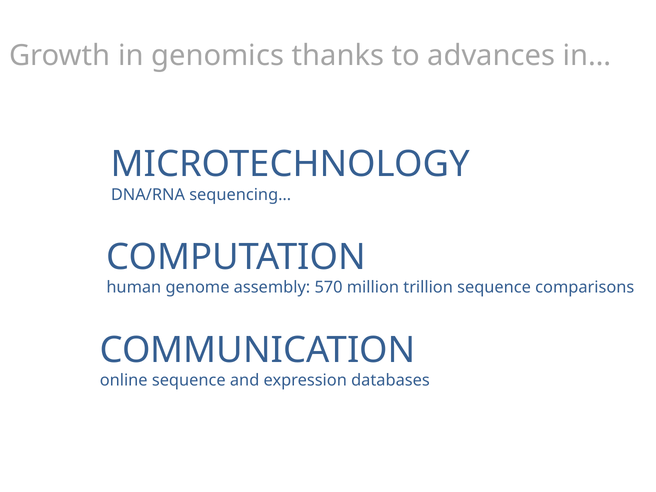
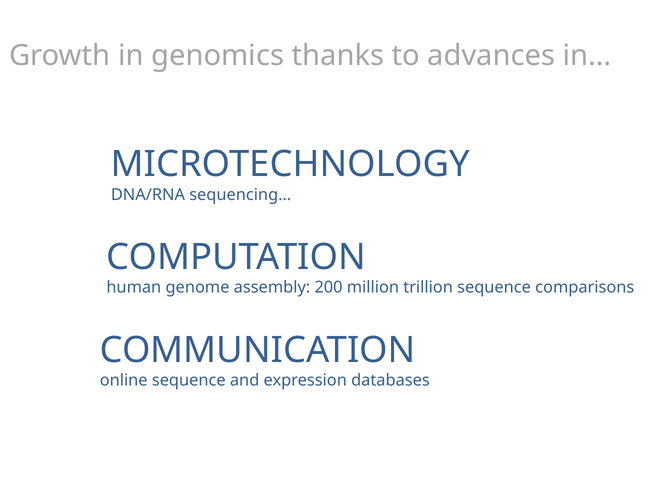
570: 570 -> 200 (329, 288)
